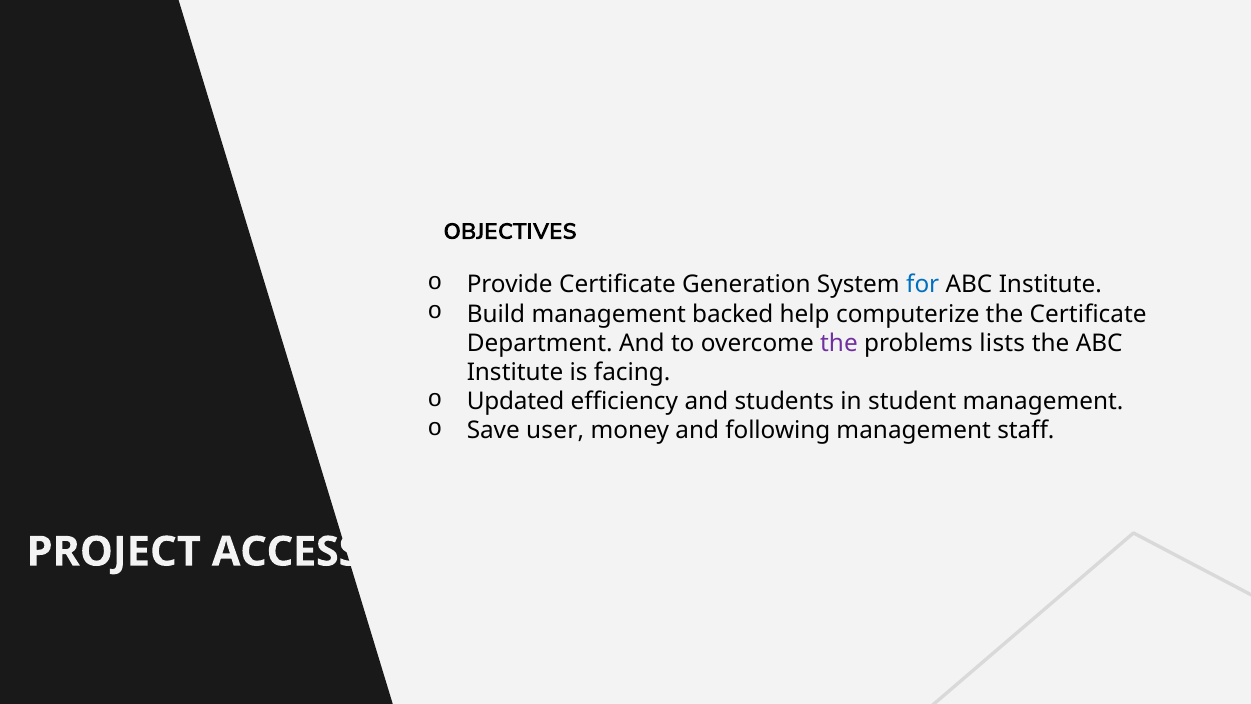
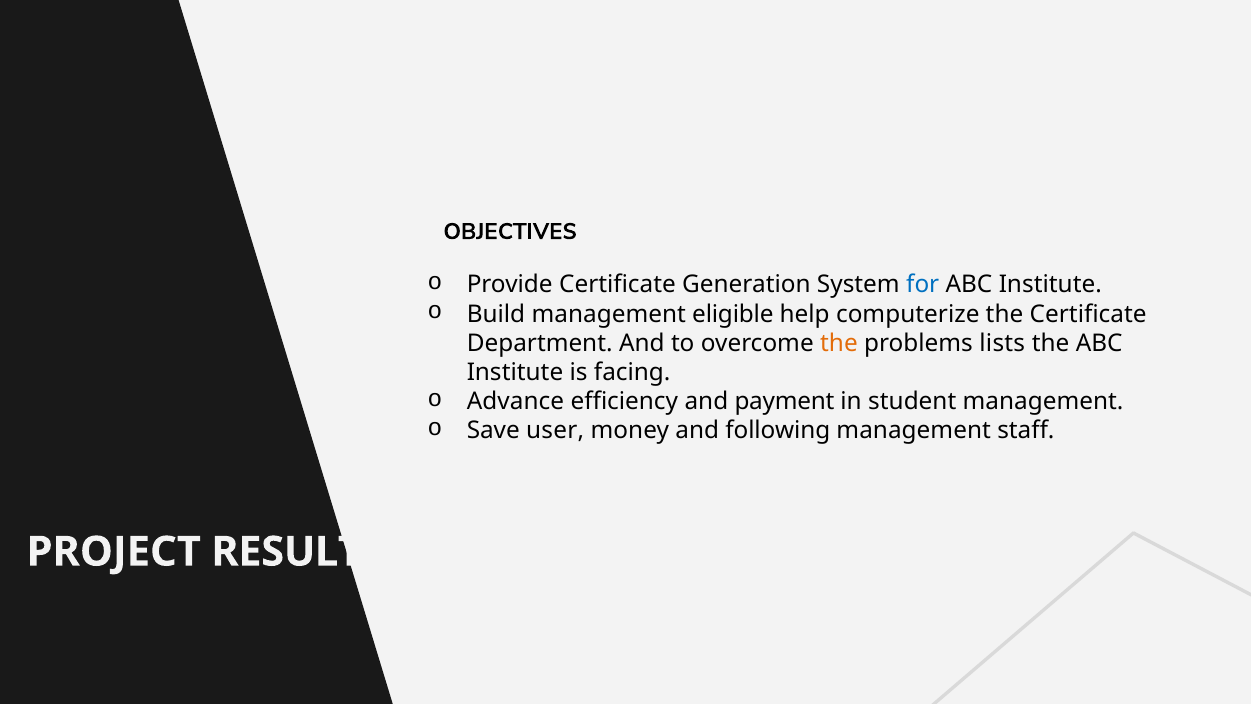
backed: backed -> eligible (733, 314)
the colour: purple -> orange (839, 343)
Updated: Updated -> Advance (515, 402)
students: students -> payment (784, 402)
ACCESS: ACCESS -> RESULT (287, 552)
